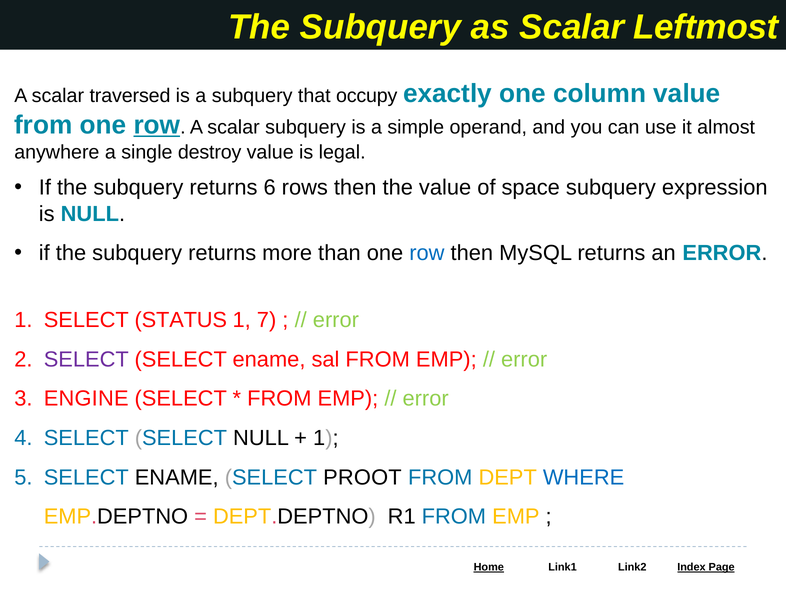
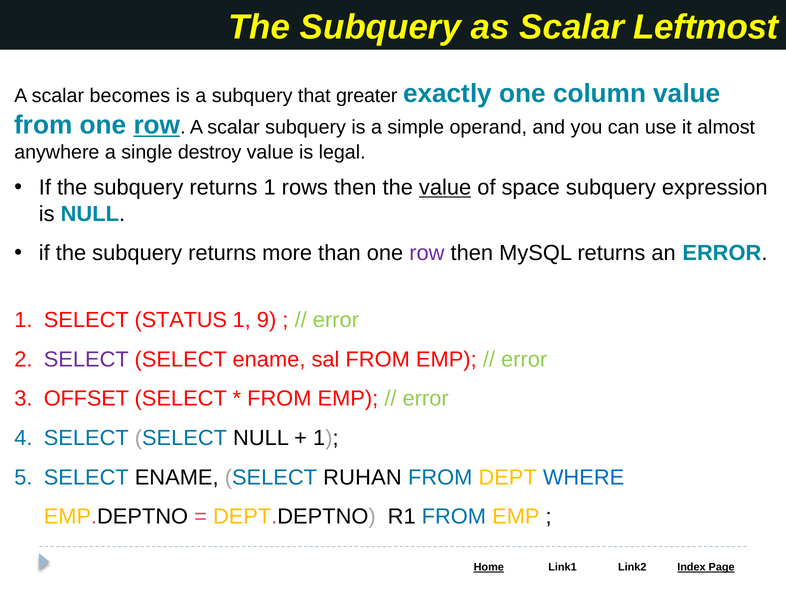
traversed: traversed -> becomes (130, 96)
occupy: occupy -> greater (367, 96)
returns 6: 6 -> 1 (270, 187)
value underline: none -> present (445, 187)
row colour: blue -> purple (427, 253)
7: 7 -> 9 (267, 320)
ENGINE: ENGINE -> OFFSET (86, 398)
PROOT: PROOT -> RUHAN (362, 477)
